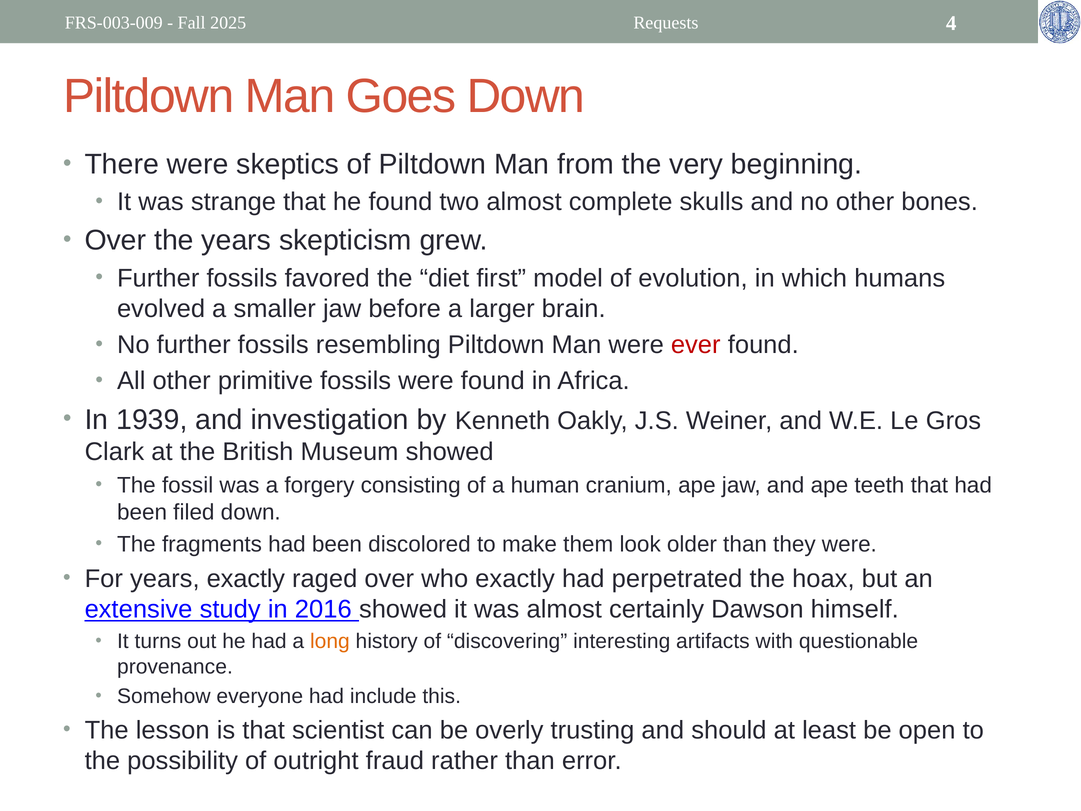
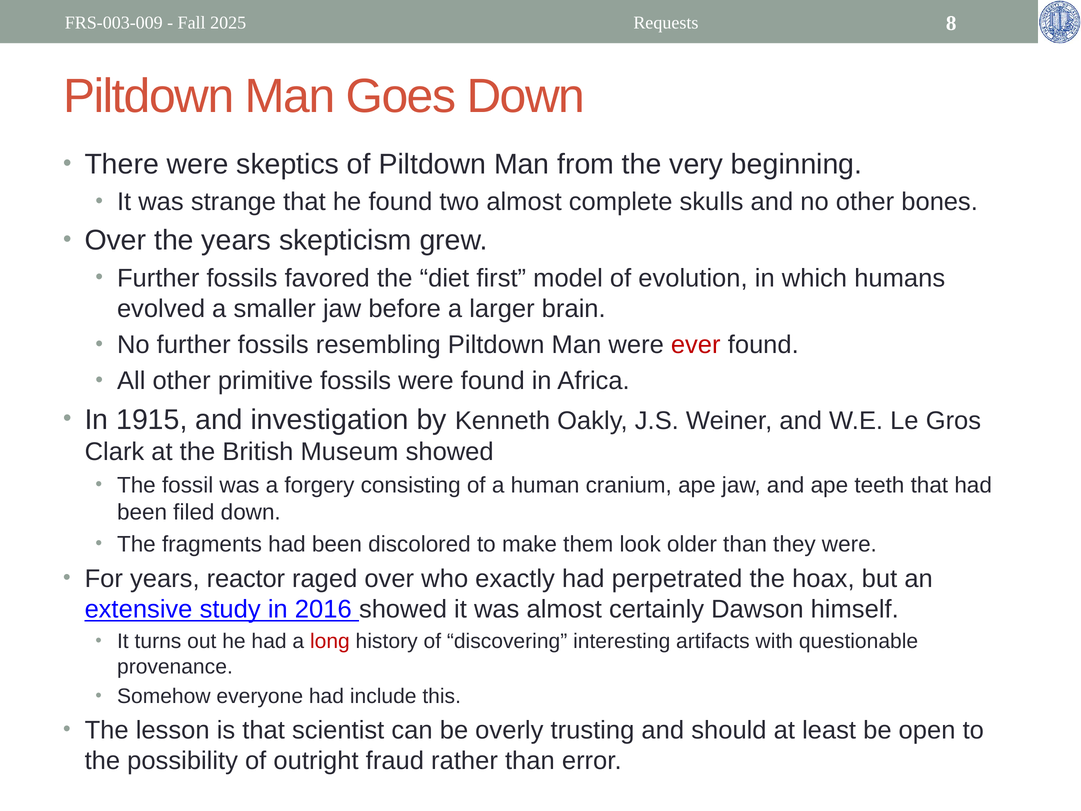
4: 4 -> 8 (951, 23)
1939: 1939 -> 1915 (152, 420)
years exactly: exactly -> reactor (246, 578)
long colour: orange -> red (330, 641)
